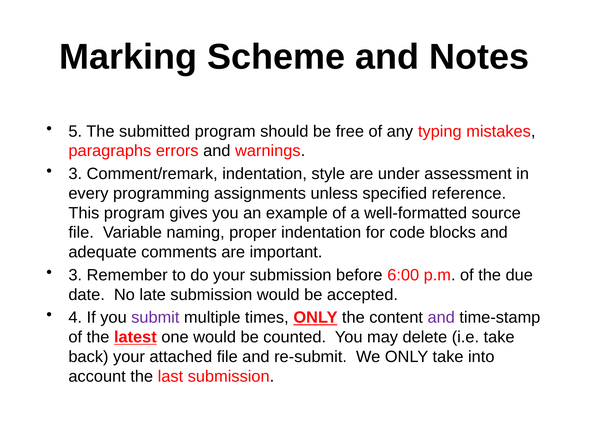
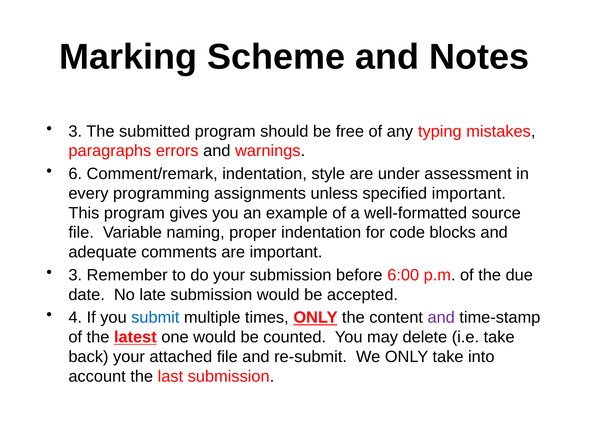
5: 5 -> 3 (75, 132)
3: 3 -> 6 (75, 174)
specified reference: reference -> important (469, 194)
submit colour: purple -> blue (155, 318)
